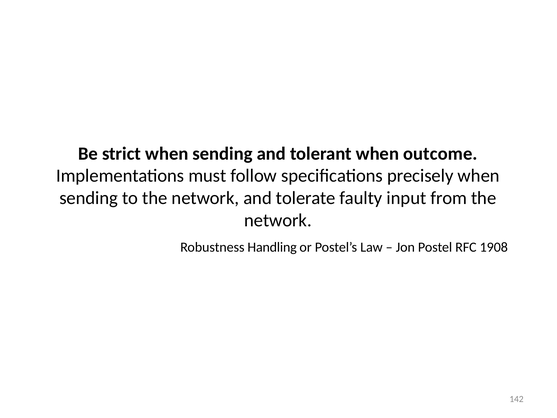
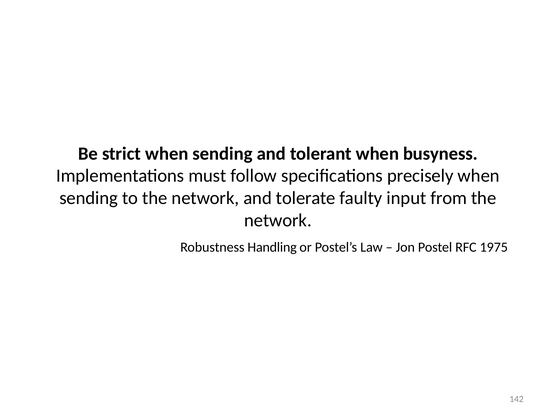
outcome: outcome -> busyness (440, 153)
1908: 1908 -> 1975 (494, 247)
